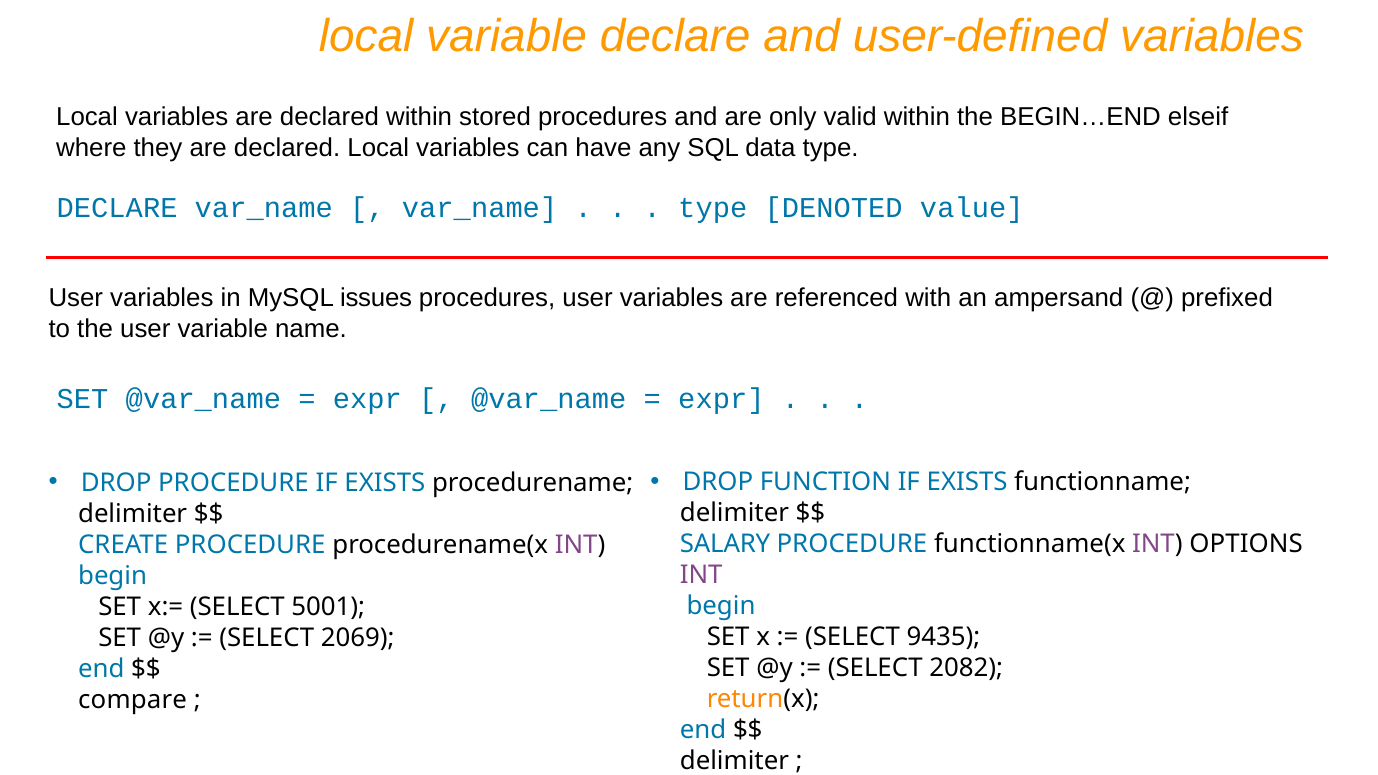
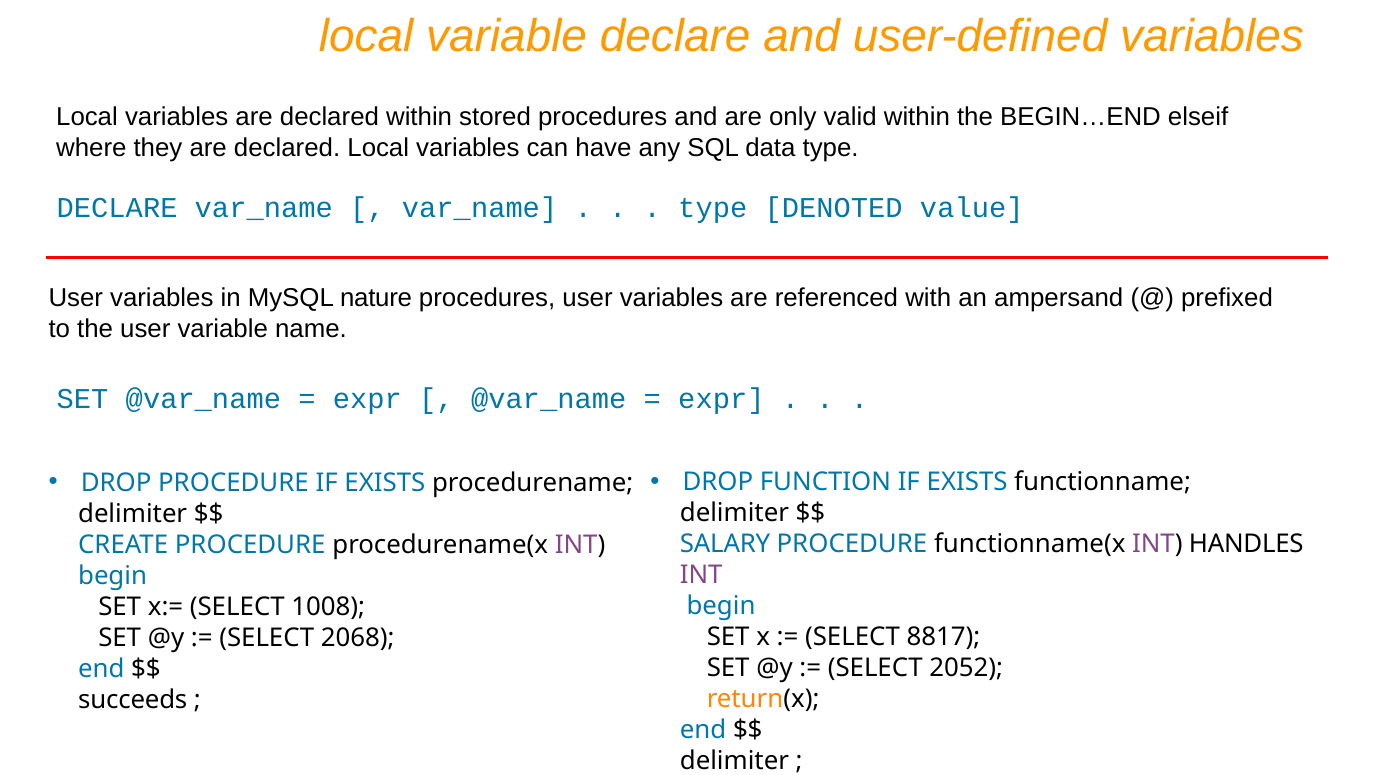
issues: issues -> nature (376, 298)
OPTIONS: OPTIONS -> HANDLES (1246, 544)
5001: 5001 -> 1008 (328, 607)
9435: 9435 -> 8817 (943, 637)
2069: 2069 -> 2068 (358, 638)
2082: 2082 -> 2052 (966, 668)
compare: compare -> succeeds (133, 700)
